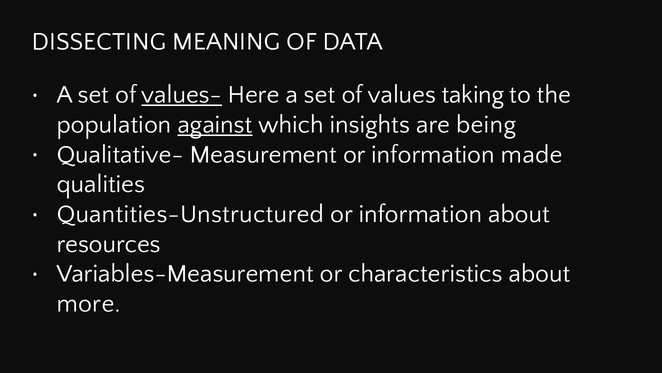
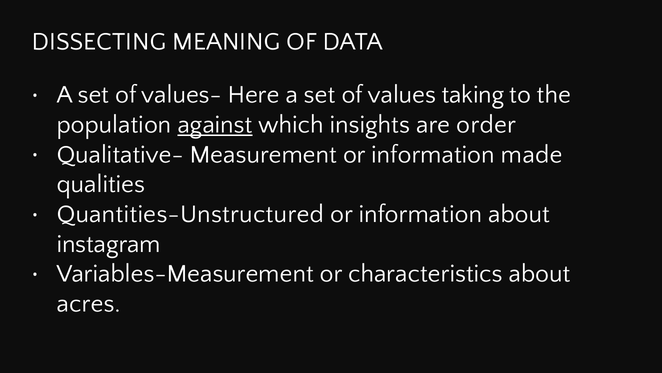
values- underline: present -> none (182, 95)
being: being -> order (486, 124)
resources: resources -> instagram (109, 244)
more: more -> acres (89, 303)
